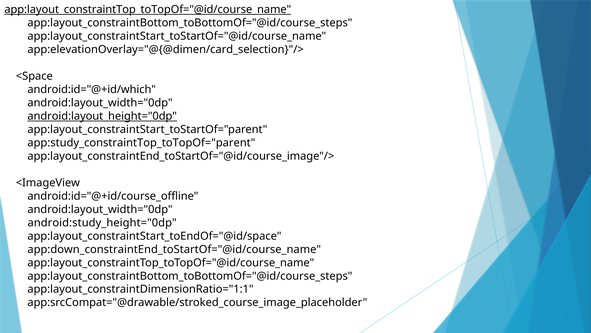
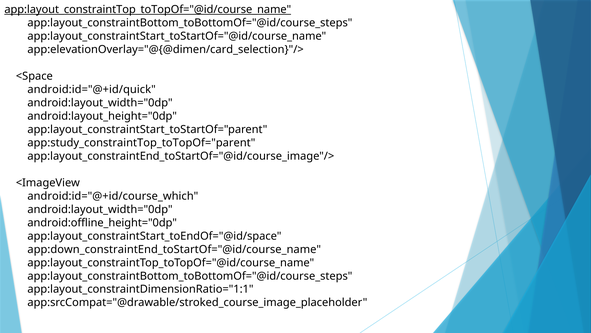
android:id="@+id/which: android:id="@+id/which -> android:id="@+id/quick (92, 89)
android:layout_height="0dp underline: present -> none (102, 116)
android:id="@+id/course_offline: android:id="@+id/course_offline -> android:id="@+id/course_which (113, 196)
android:study_height="0dp: android:study_height="0dp -> android:offline_height="0dp (102, 222)
